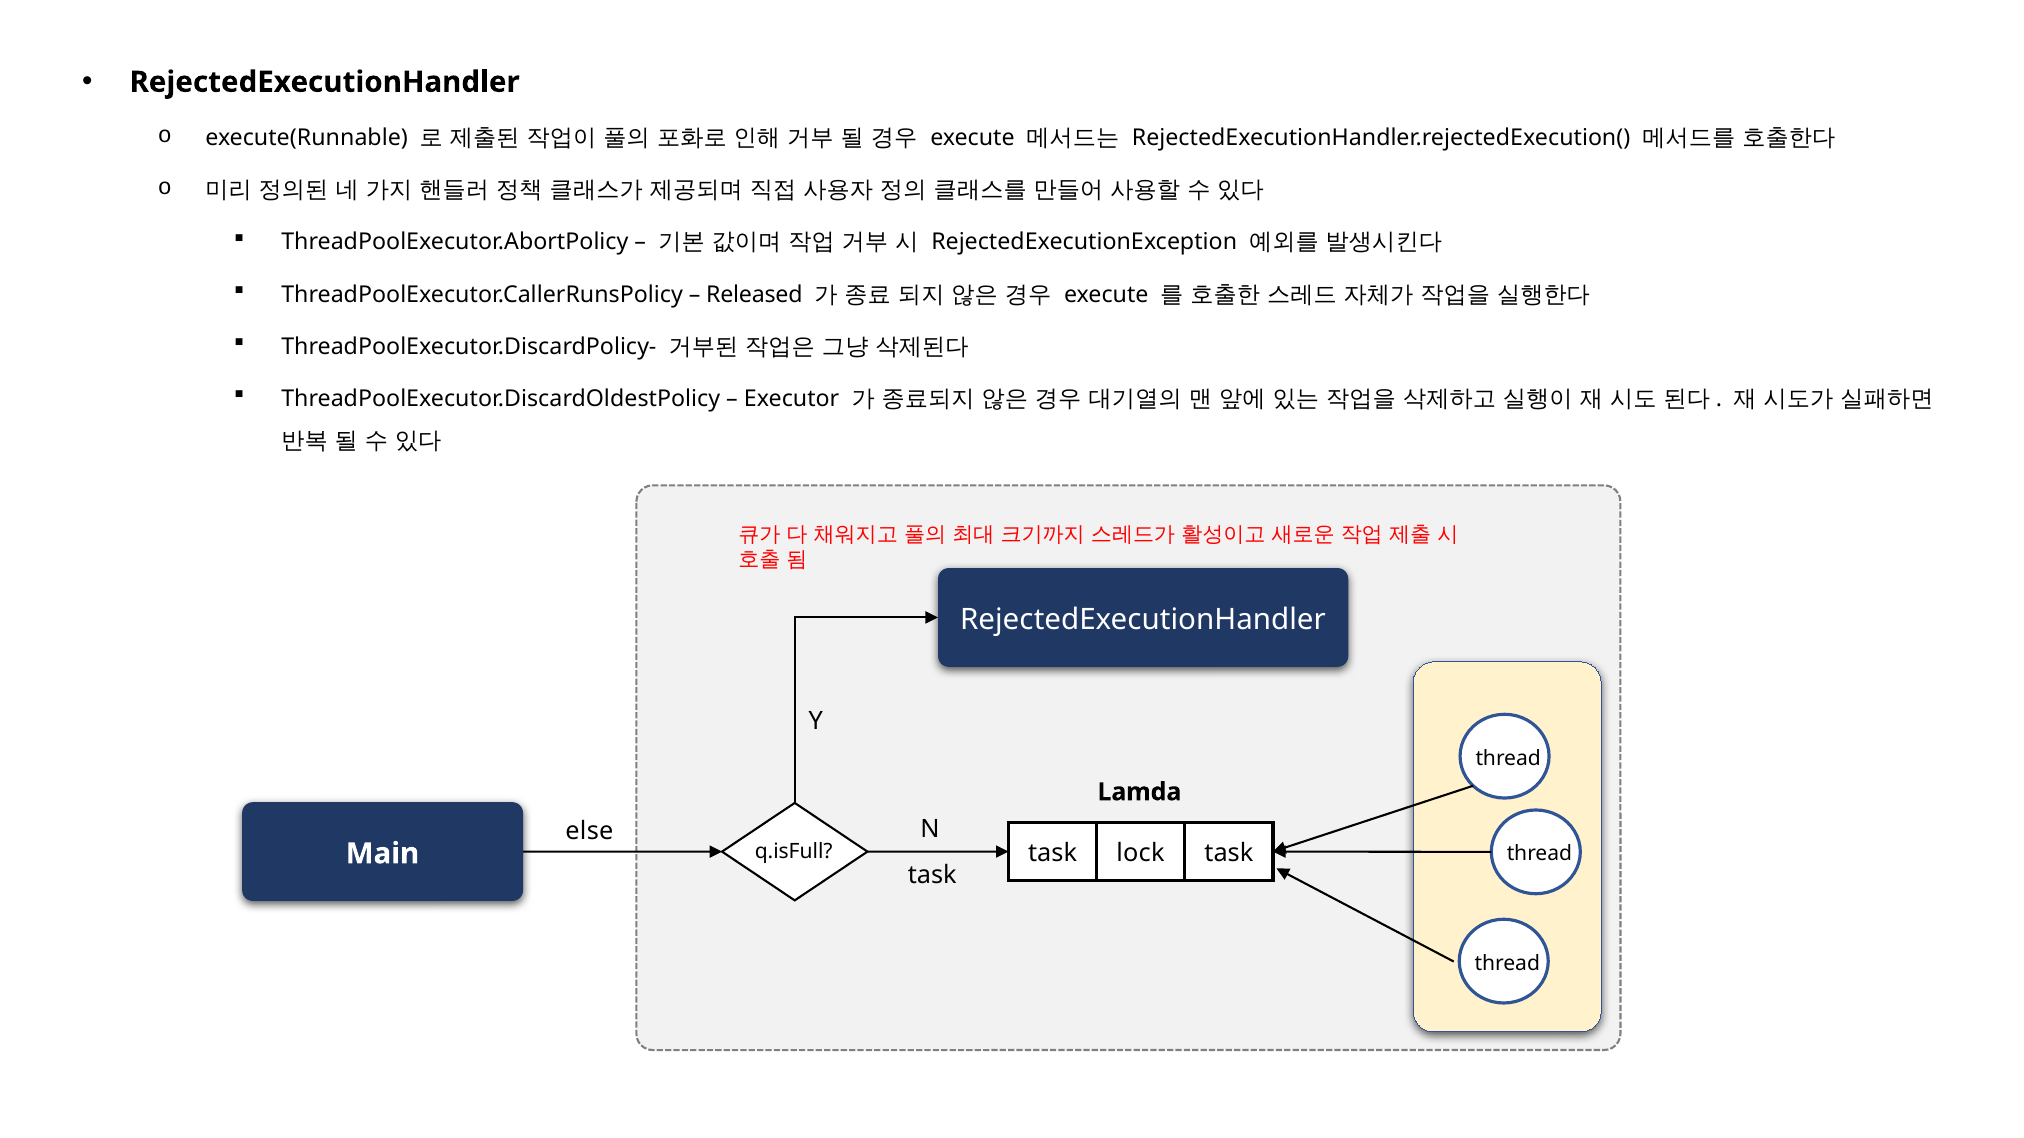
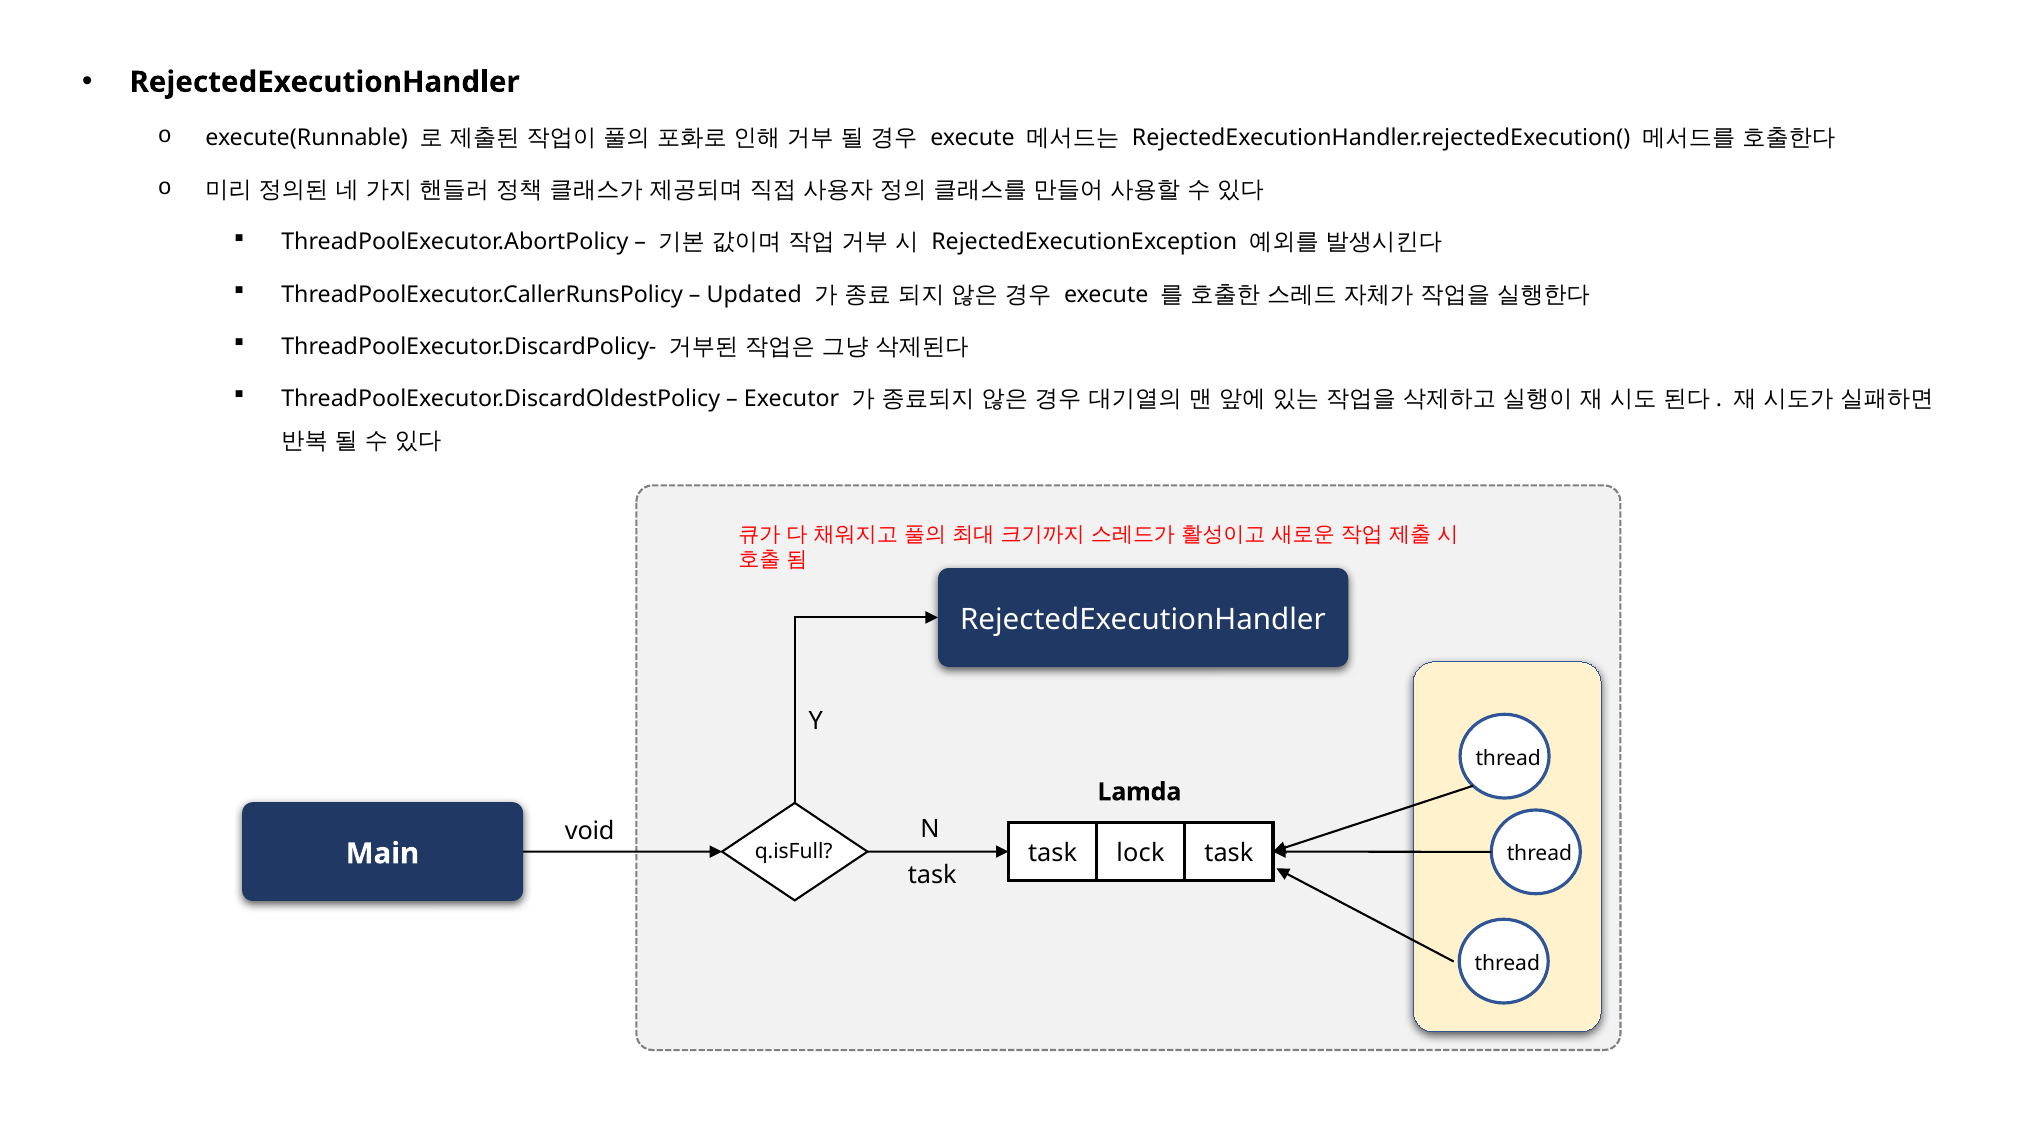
Released: Released -> Updated (754, 295)
else: else -> void (590, 831)
